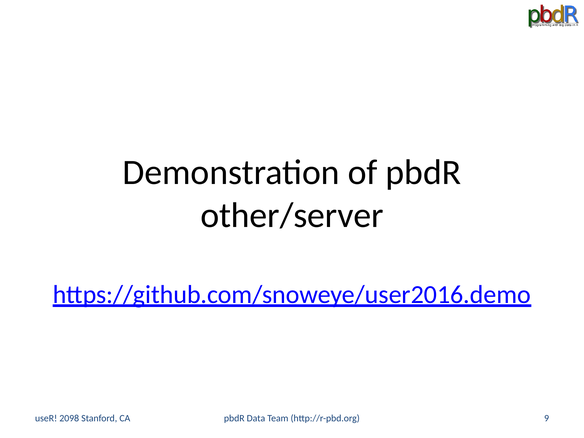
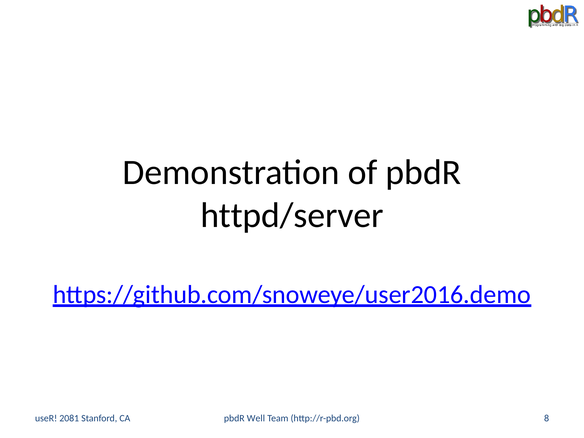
other/server: other/server -> httpd/server (292, 215)
Data: Data -> Well (256, 418)
9: 9 -> 8 (547, 418)
2098: 2098 -> 2081 (69, 418)
